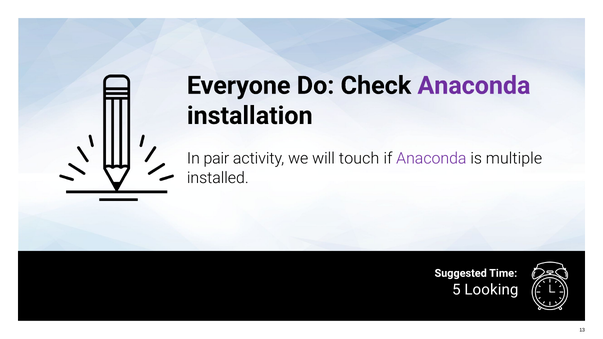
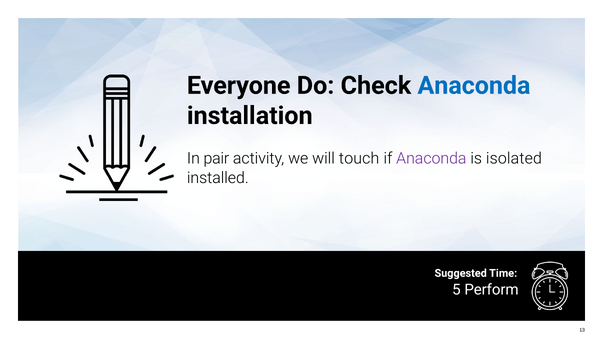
Anaconda colour: purple -> blue (474, 86)
multiple: multiple -> isolated (514, 159)
Looking: Looking -> Perform (492, 290)
